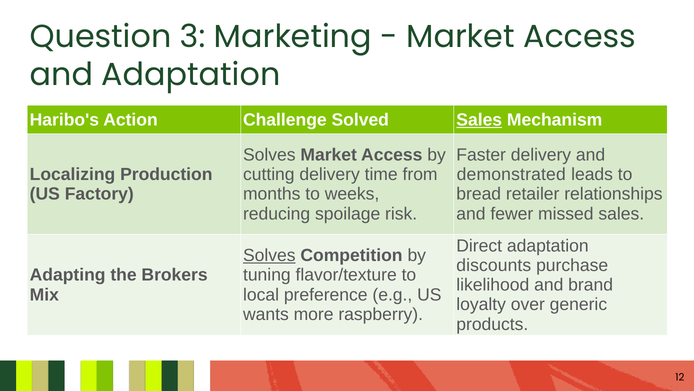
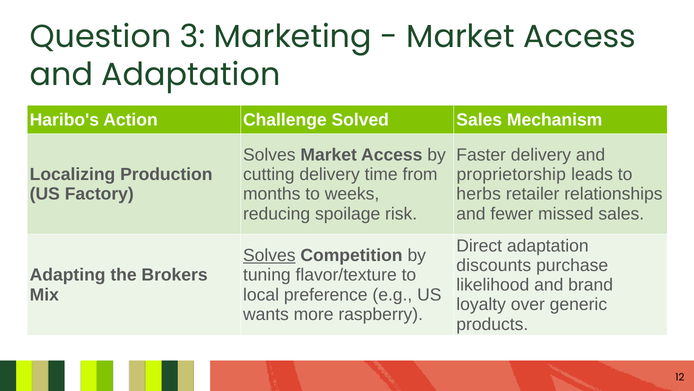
Sales underline: present -> none (479, 120)
demonstrated: demonstrated -> proprietorship (511, 174)
bread: bread -> herbs (479, 194)
